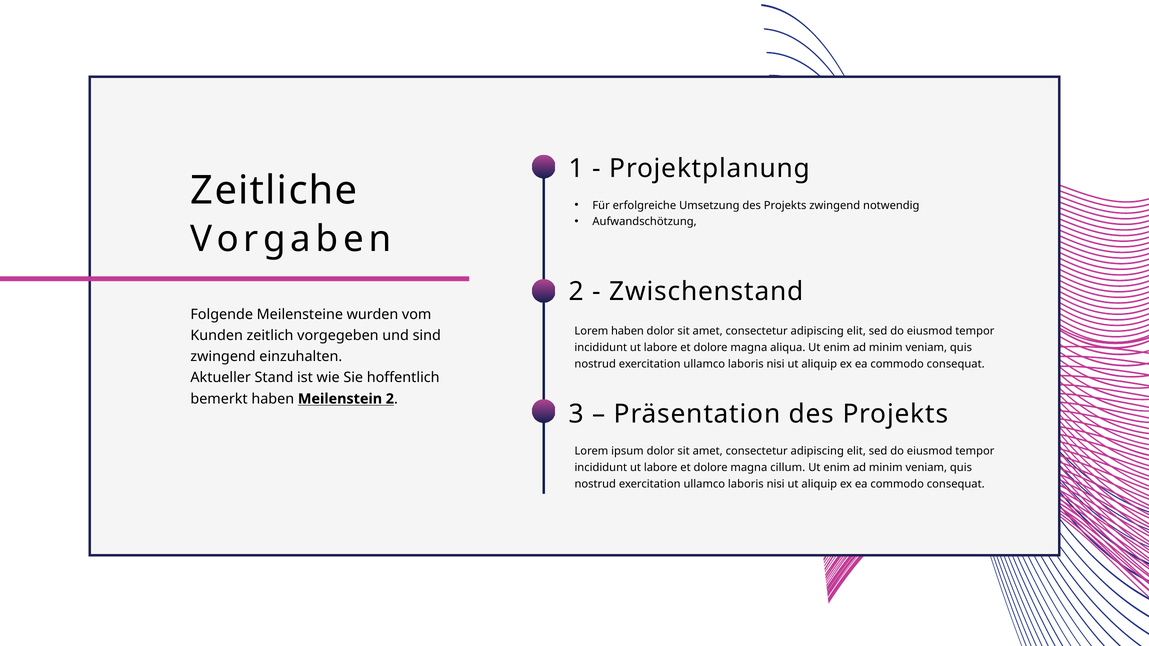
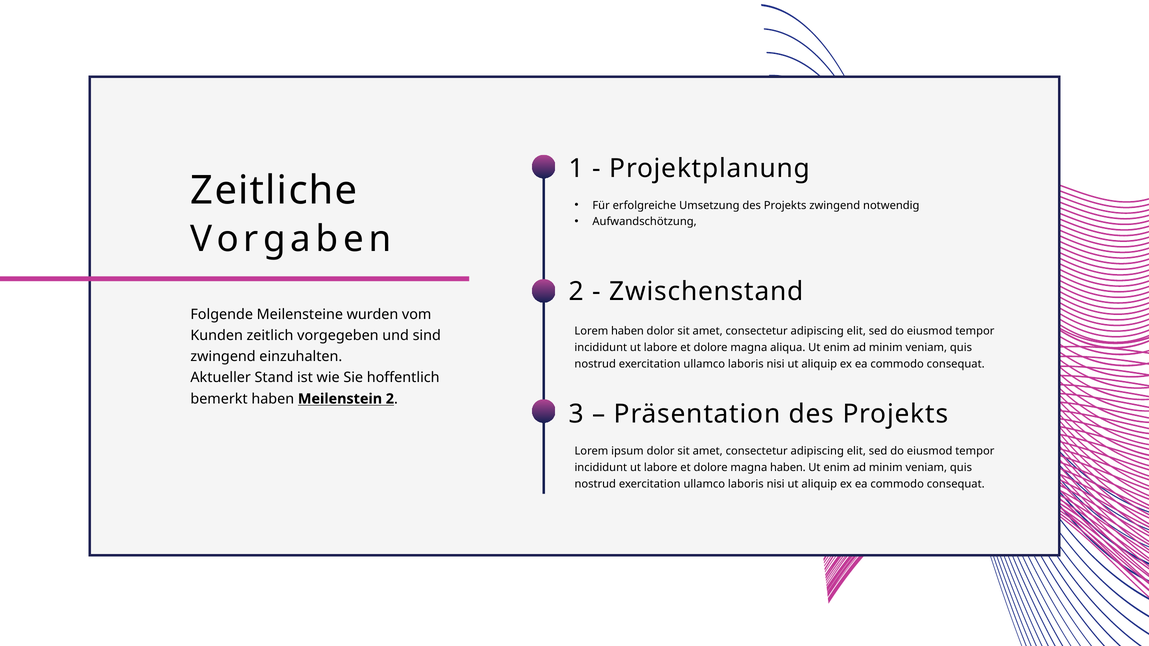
magna cillum: cillum -> haben (788, 468)
